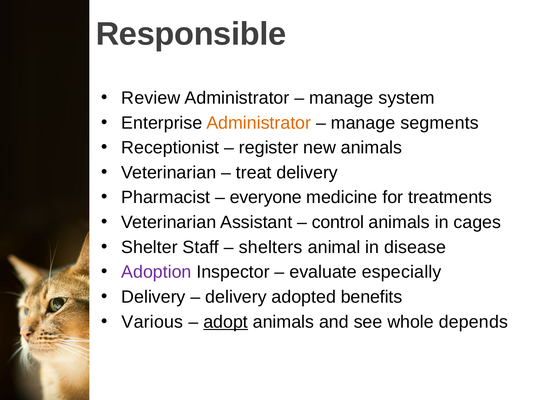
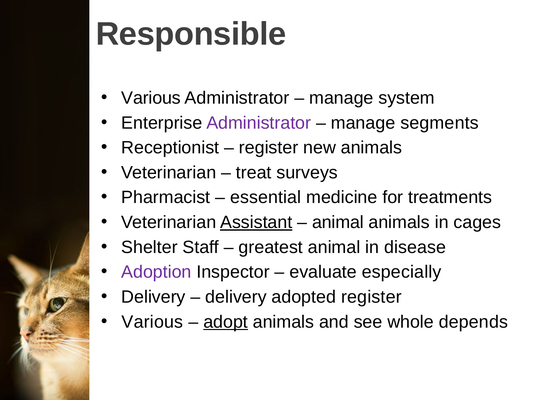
Review: Review -> Various (151, 98)
Administrator colour: orange -> purple (259, 123)
treat delivery: delivery -> surveys (307, 173)
everyone: everyone -> essential (266, 198)
Assistant underline: none -> present (256, 223)
control: control -> animal (338, 223)
shelters: shelters -> greatest (271, 248)
adopted benefits: benefits -> register (371, 297)
